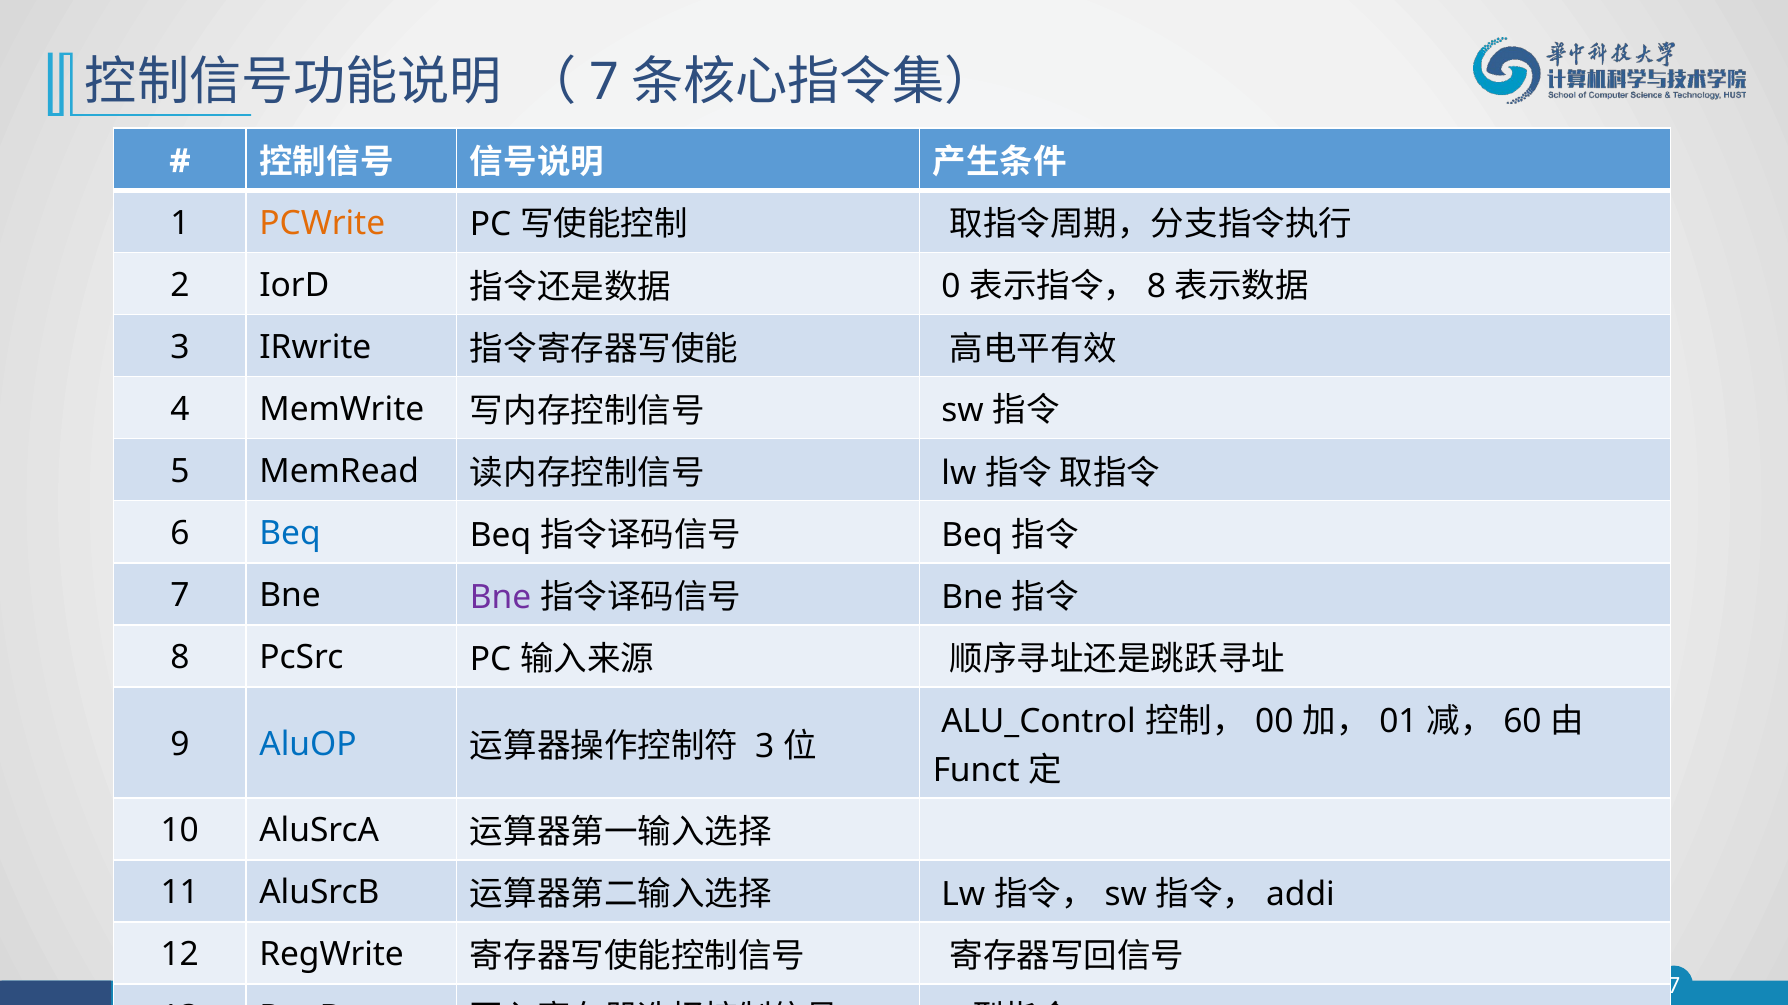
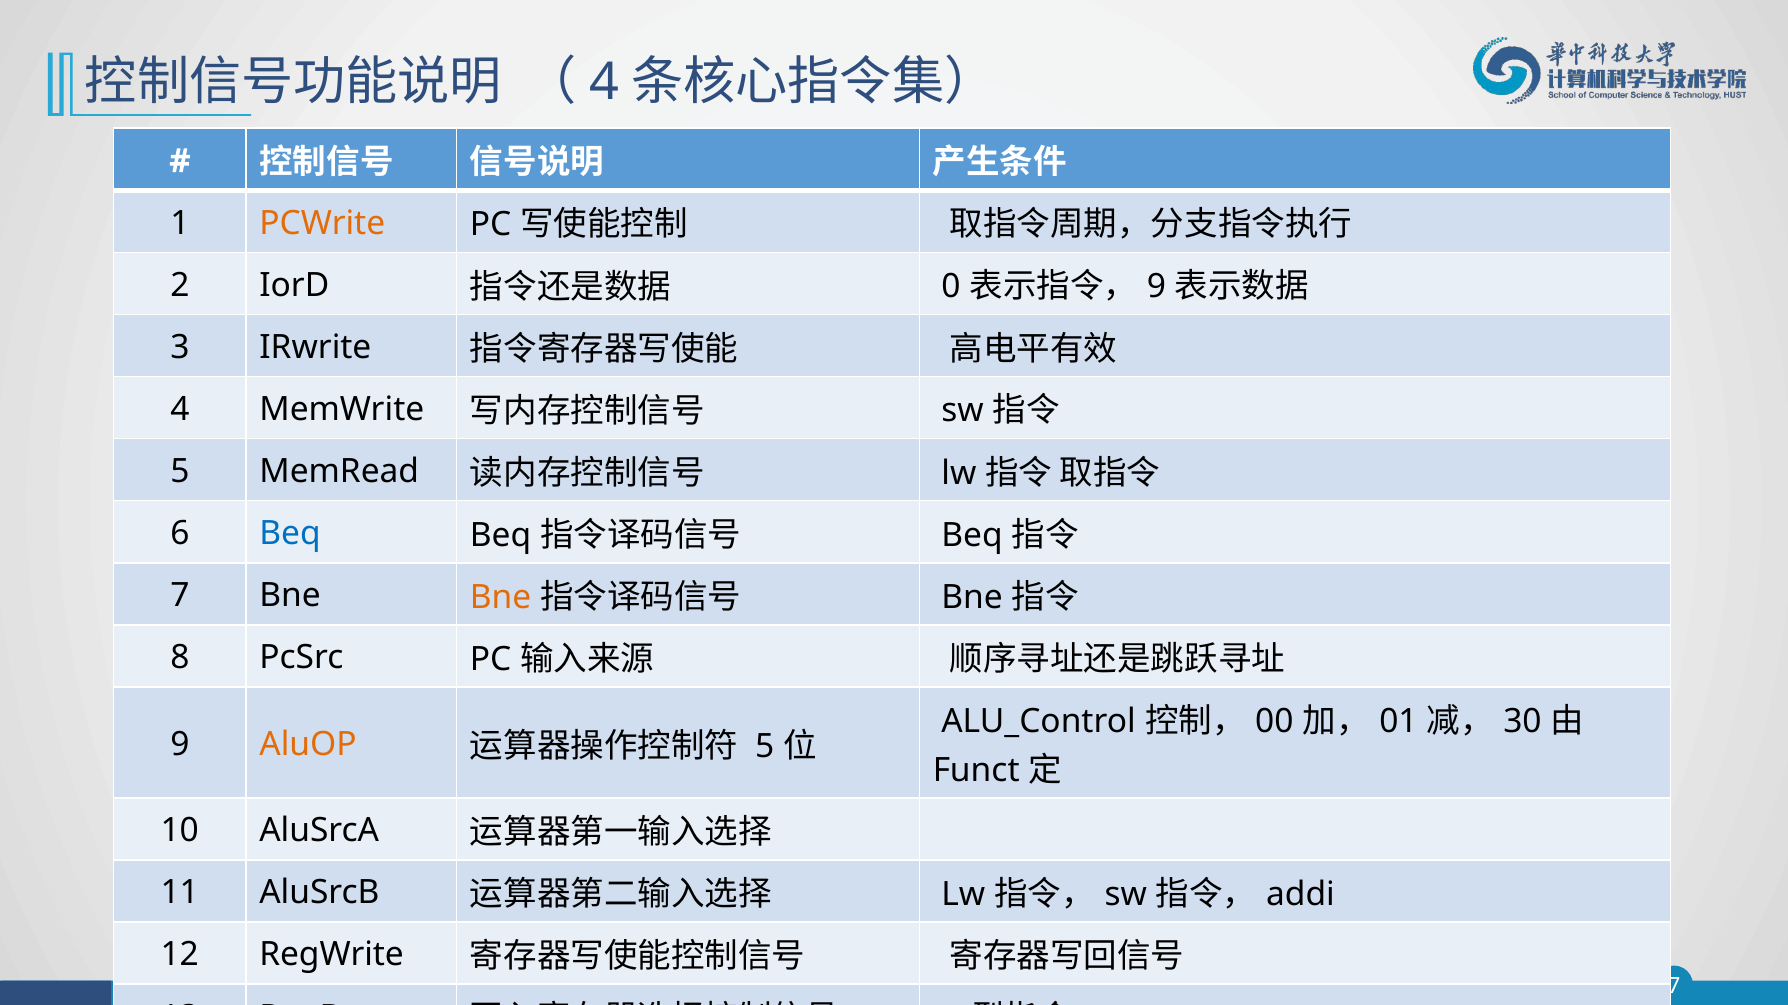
7: 7 -> 4 (604, 83)
8: 8 -> 9 (1156, 287)
Bne colour: purple -> orange (501, 598)
60: 60 -> 30 (1522, 722)
AluOP colour: blue -> orange (308, 745)
3: 3 -> 5 (765, 747)
